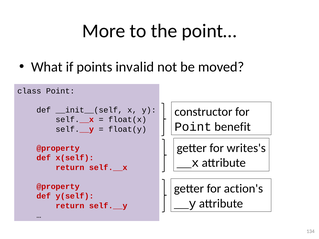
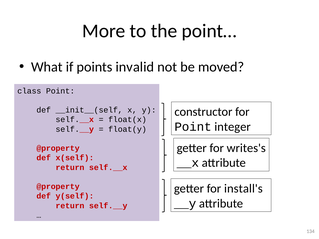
benefit: benefit -> integer (233, 127)
action's: action's -> install's (243, 189)
